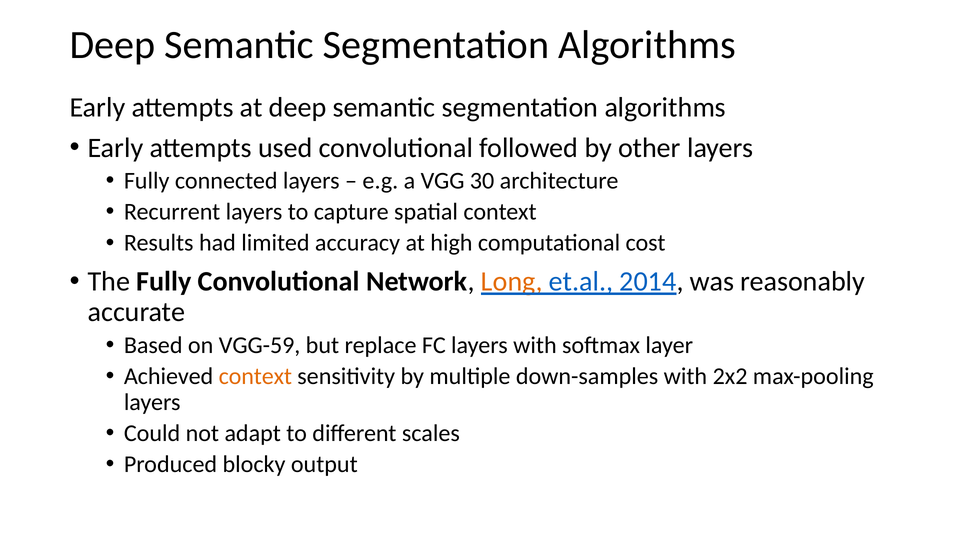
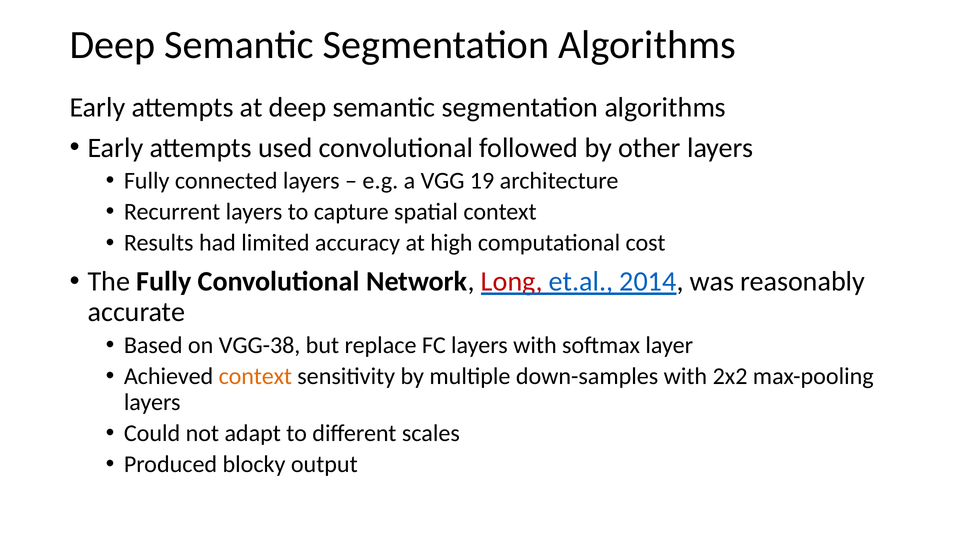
30: 30 -> 19 (482, 181)
Long colour: orange -> red (512, 282)
VGG-59: VGG-59 -> VGG-38 (260, 345)
